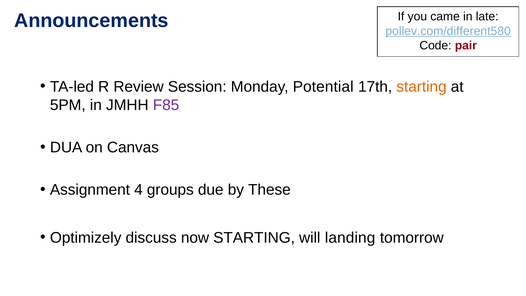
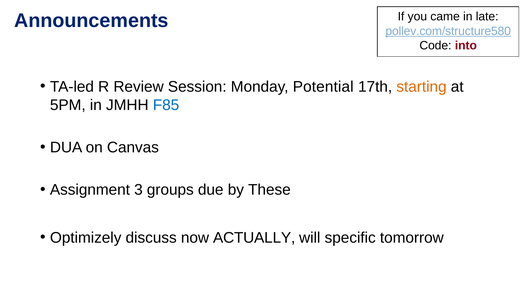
pollev.com/different580: pollev.com/different580 -> pollev.com/structure580 (448, 31)
pair: pair -> into (466, 46)
F85 colour: purple -> blue (166, 105)
4: 4 -> 3 (138, 190)
now STARTING: STARTING -> ACTUALLY (254, 238)
landing: landing -> specific (350, 238)
